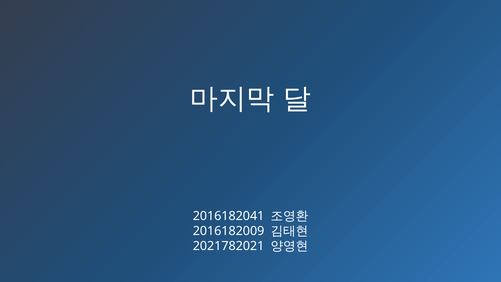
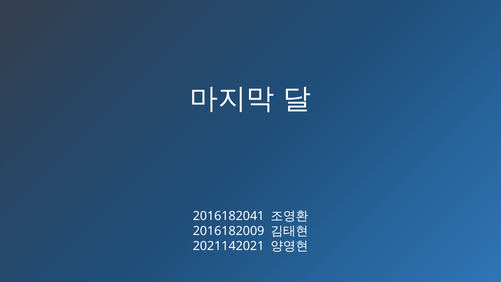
2021782021: 2021782021 -> 2021142021 (229, 246)
